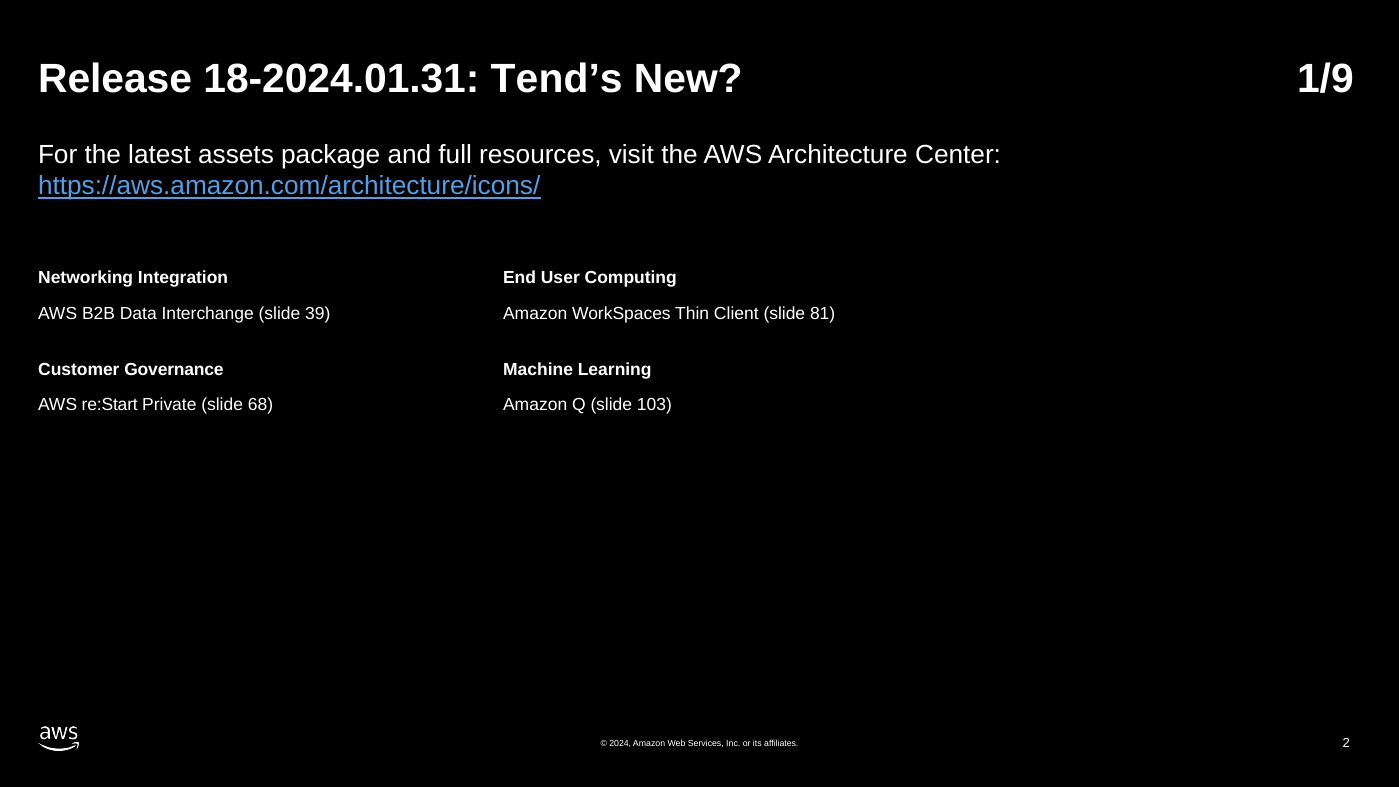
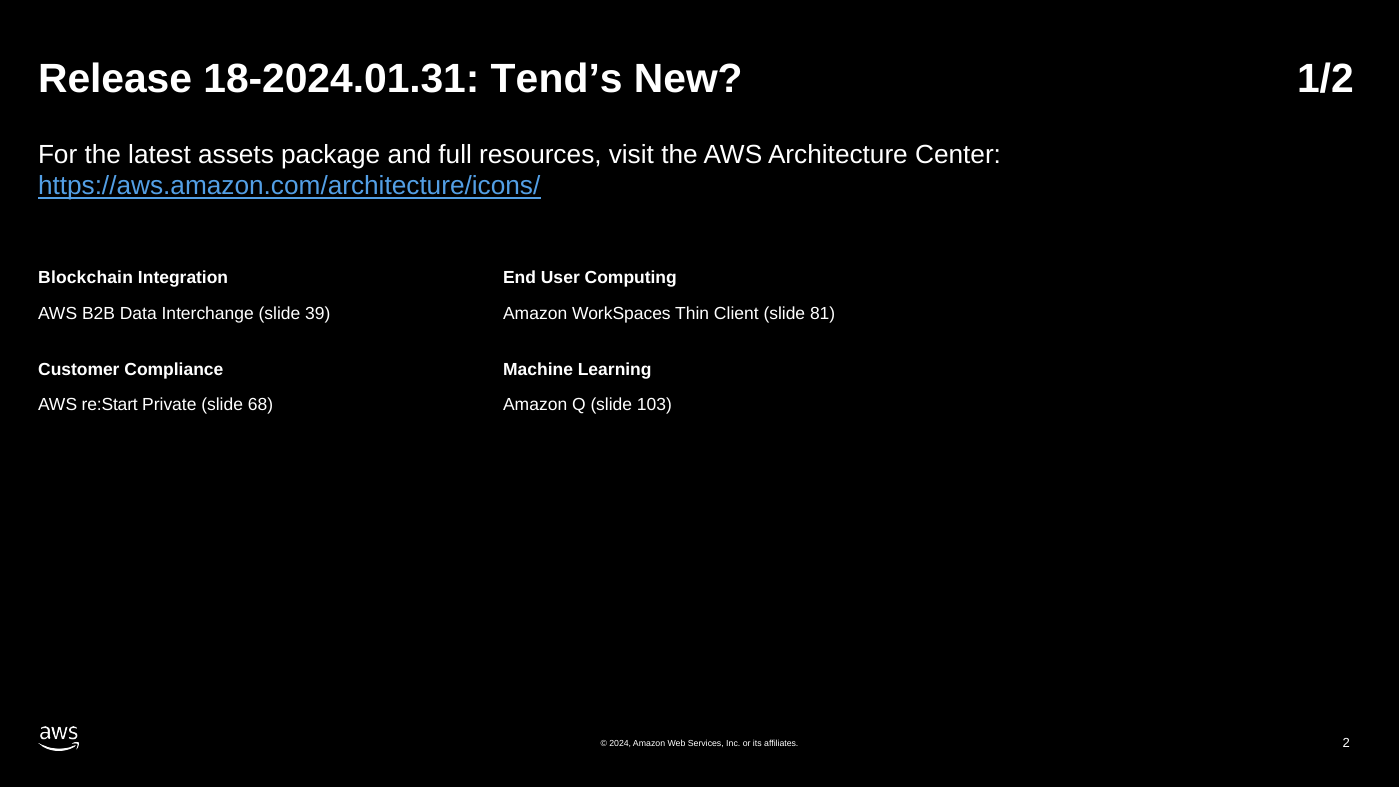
1/9: 1/9 -> 1/2 (1325, 79)
Networking: Networking -> Blockchain (86, 278)
Governance: Governance -> Compliance (174, 369)
